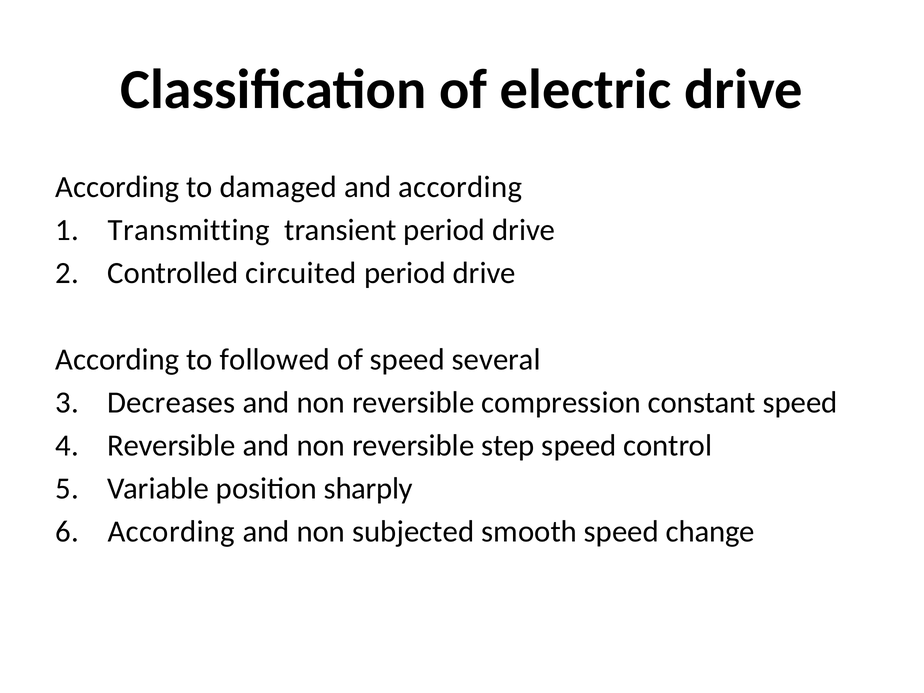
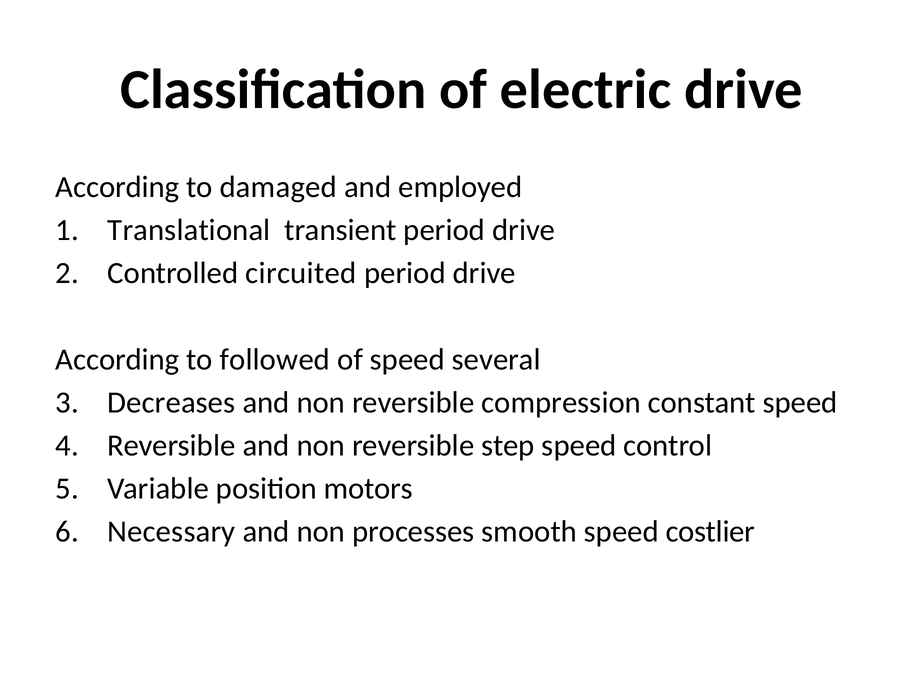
and according: according -> employed (460, 187)
Transmitting: Transmitting -> Translational (189, 230)
sharply: sharply -> motors (368, 489)
According: According -> Necessary (171, 532)
subjected: subjected -> processes (413, 532)
change: change -> costlier (710, 532)
